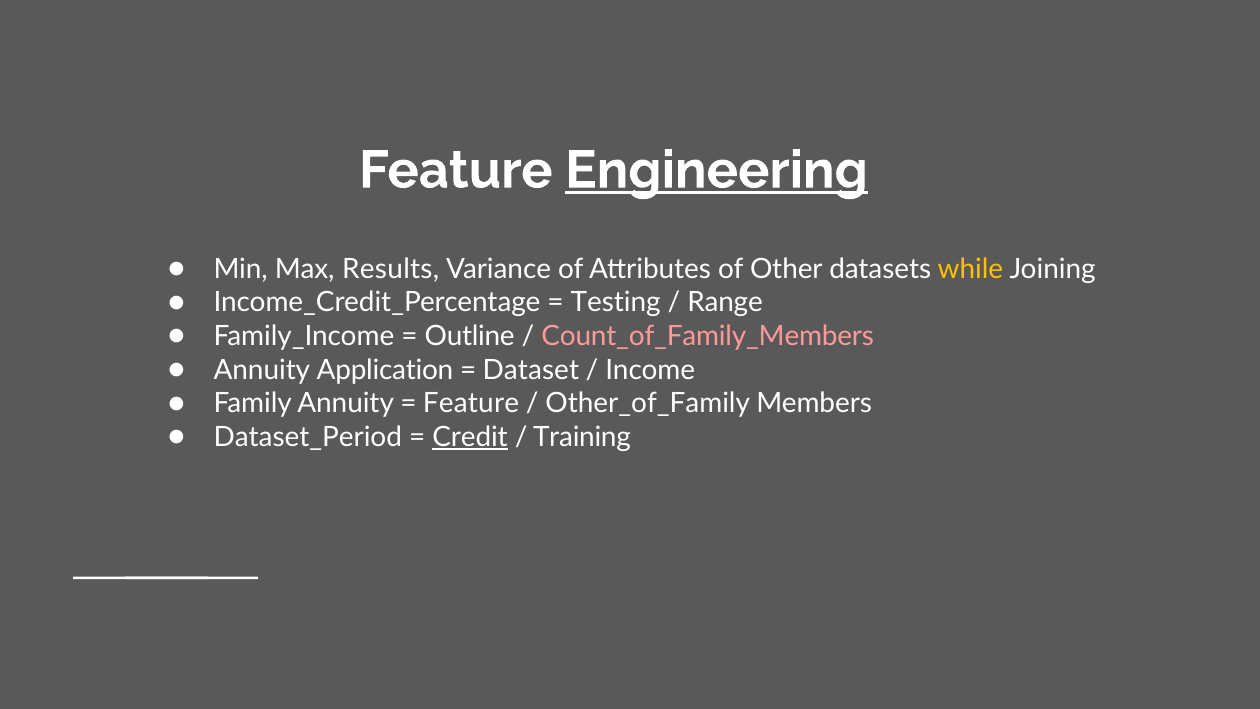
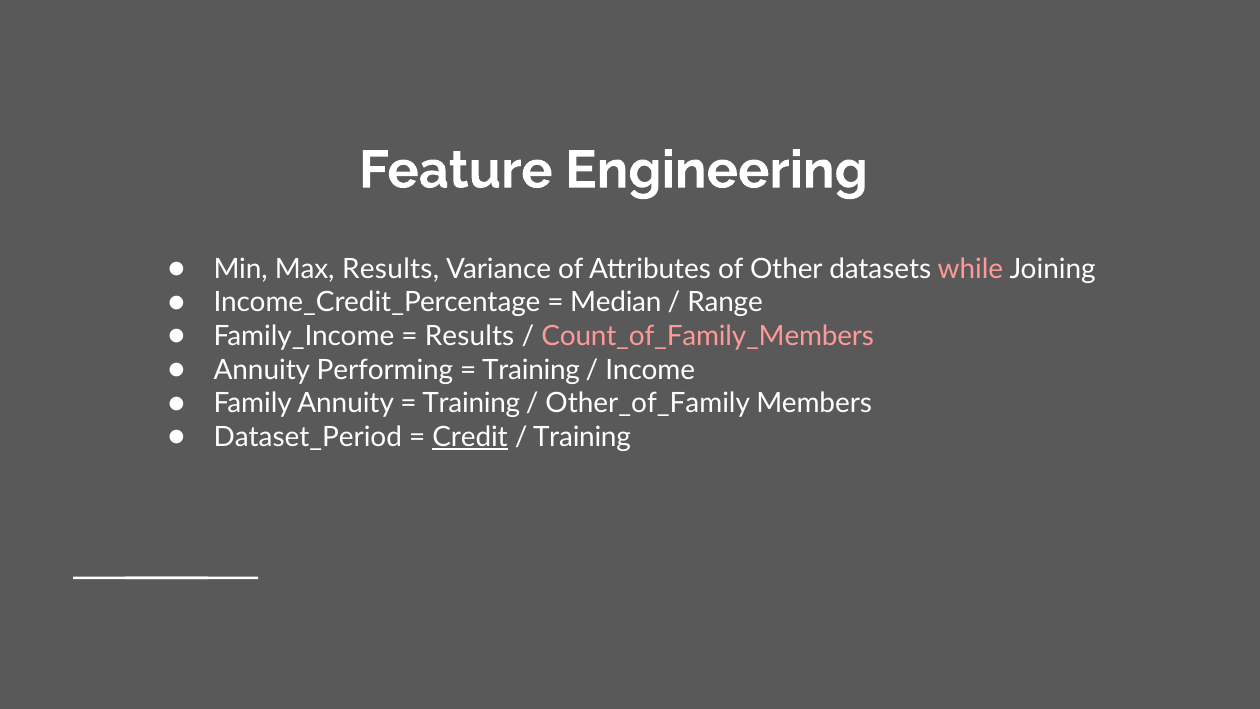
Engineering underline: present -> none (717, 170)
while colour: yellow -> pink (970, 269)
Testing: Testing -> Median (616, 302)
Outline: Outline -> Results (470, 336)
Application: Application -> Performing (385, 370)
Dataset: Dataset -> Training (531, 370)
Feature: Feature -> Training (471, 403)
